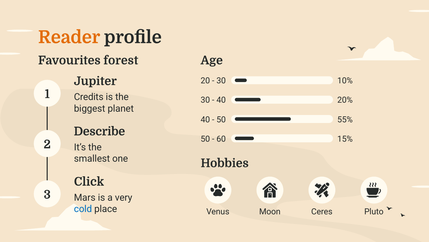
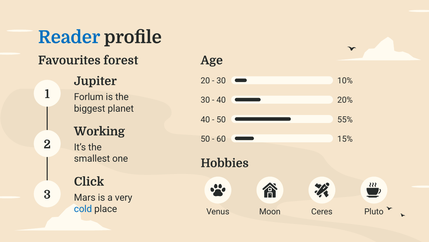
Reader colour: orange -> blue (69, 37)
Credits: Credits -> Forlum (89, 97)
Describe: Describe -> Working (99, 131)
